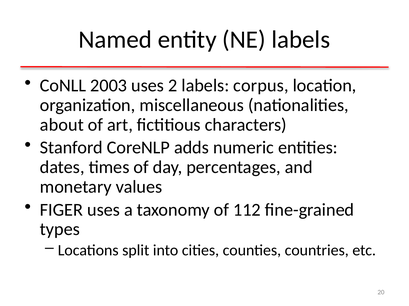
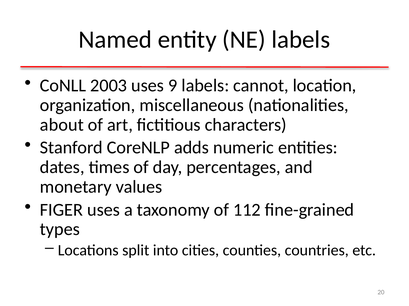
2: 2 -> 9 (173, 86)
corpus: corpus -> cannot (261, 86)
